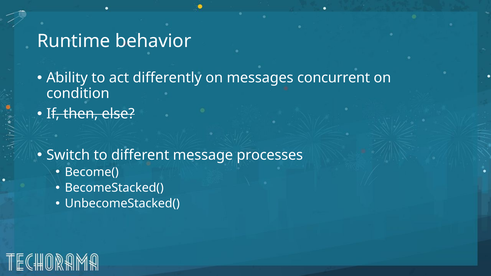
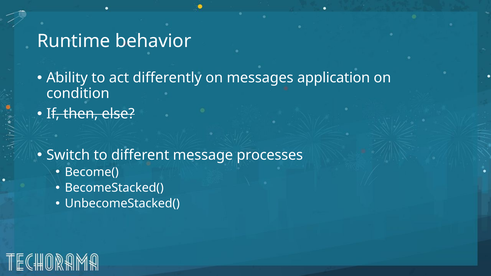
concurrent: concurrent -> application (334, 78)
